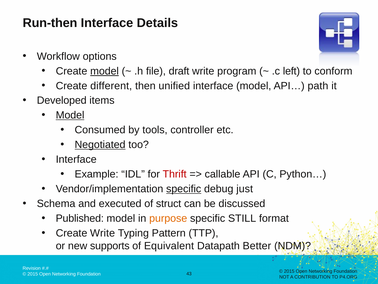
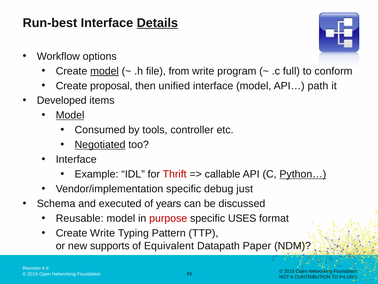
Run-then: Run-then -> Run-best (50, 23)
Details underline: none -> present (157, 23)
draft: draft -> from (179, 71)
left: left -> full (291, 71)
different: different -> proposal (111, 86)
Python… underline: none -> present (303, 174)
specific underline: present -> none (184, 189)
struct: struct -> years (169, 203)
Published: Published -> Reusable (80, 218)
purpose colour: orange -> red (168, 218)
STILL: STILL -> USES (242, 218)
Better: Better -> Paper (257, 245)
